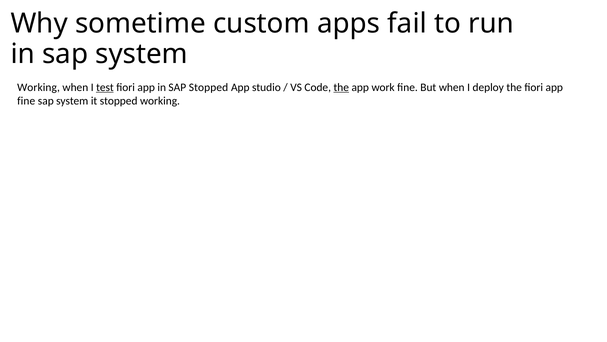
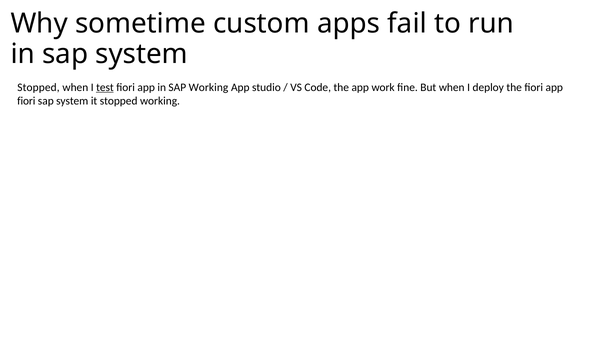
Working: Working -> Stopped (38, 87)
SAP Stopped: Stopped -> Working (209, 87)
the underline: present -> none (341, 87)
fine: fine -> fiori (26, 101)
